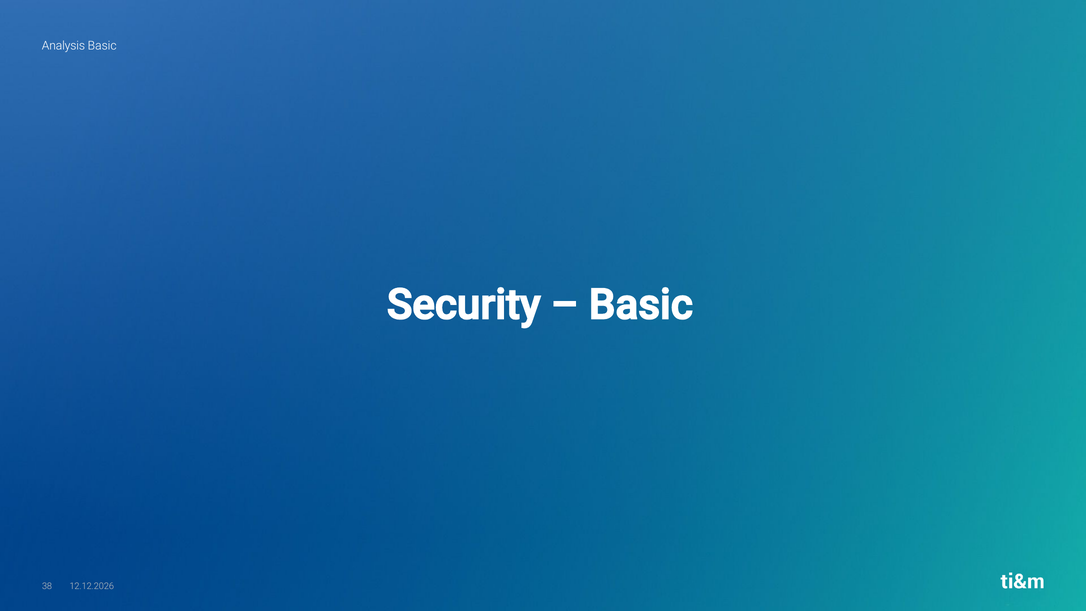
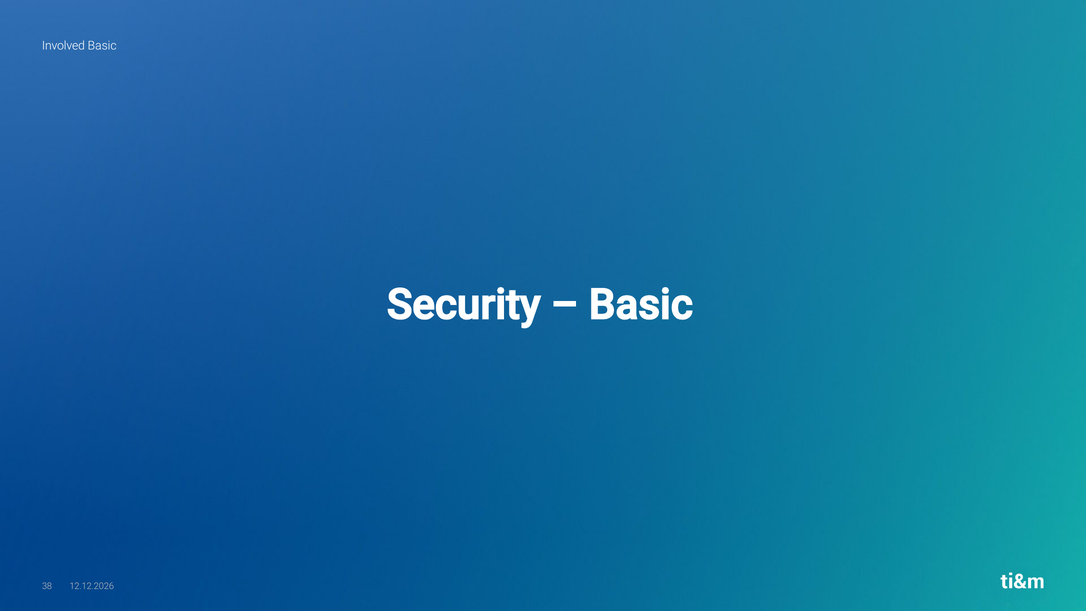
Analysis: Analysis -> Involved (63, 46)
